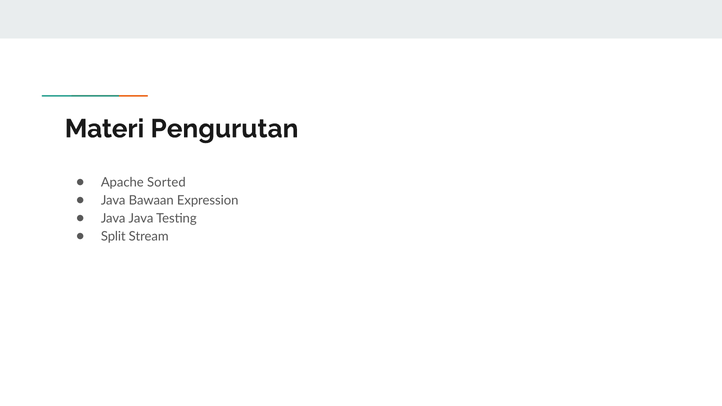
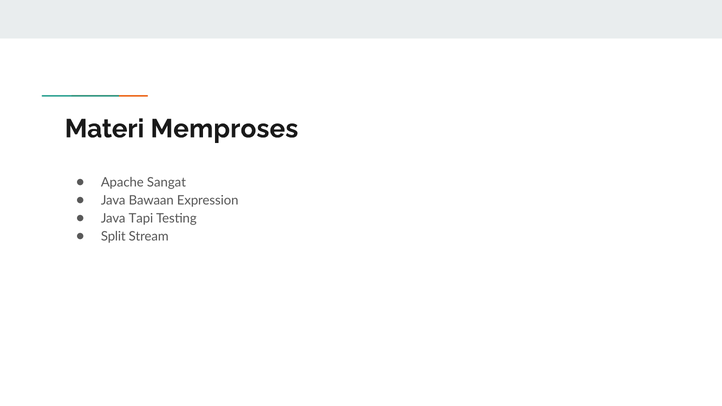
Pengurutan: Pengurutan -> Memproses (224, 129)
Sorted: Sorted -> Sangat (166, 182)
Java Java: Java -> Tapi (141, 218)
